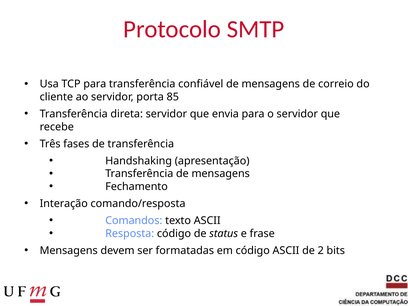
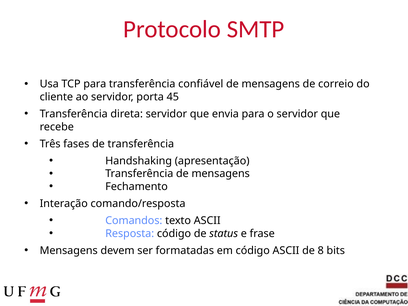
85: 85 -> 45 (173, 97)
2: 2 -> 8 (321, 250)
